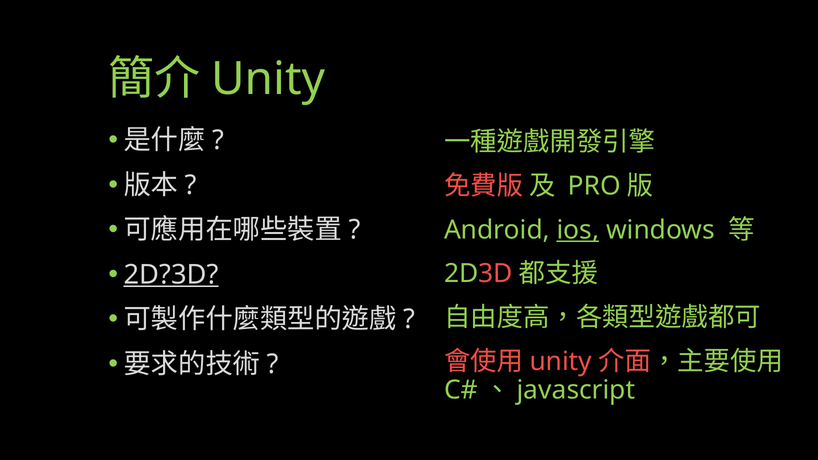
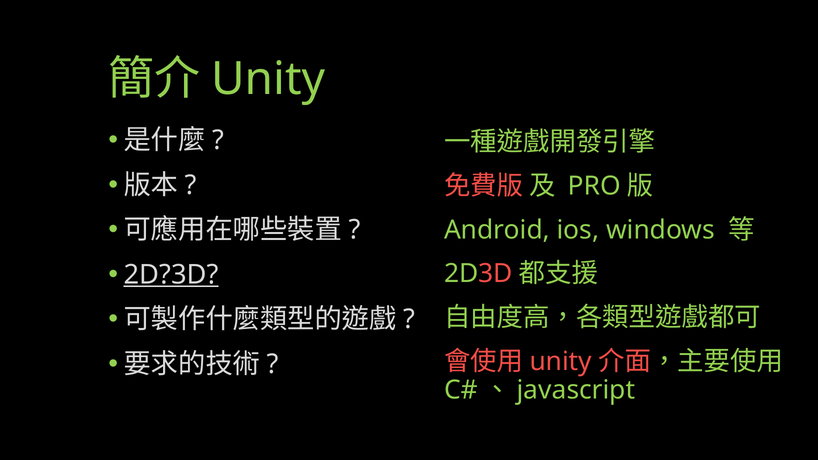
ios underline: present -> none (578, 230)
